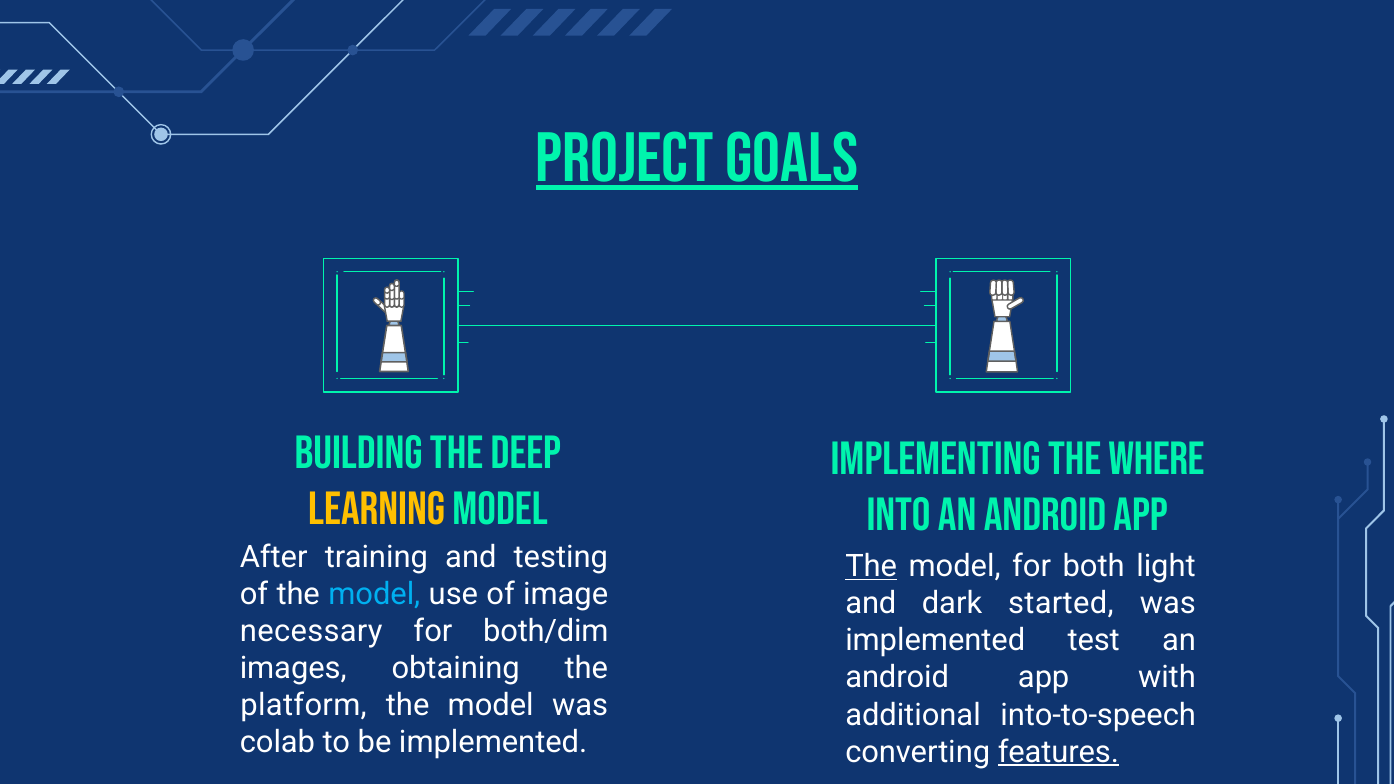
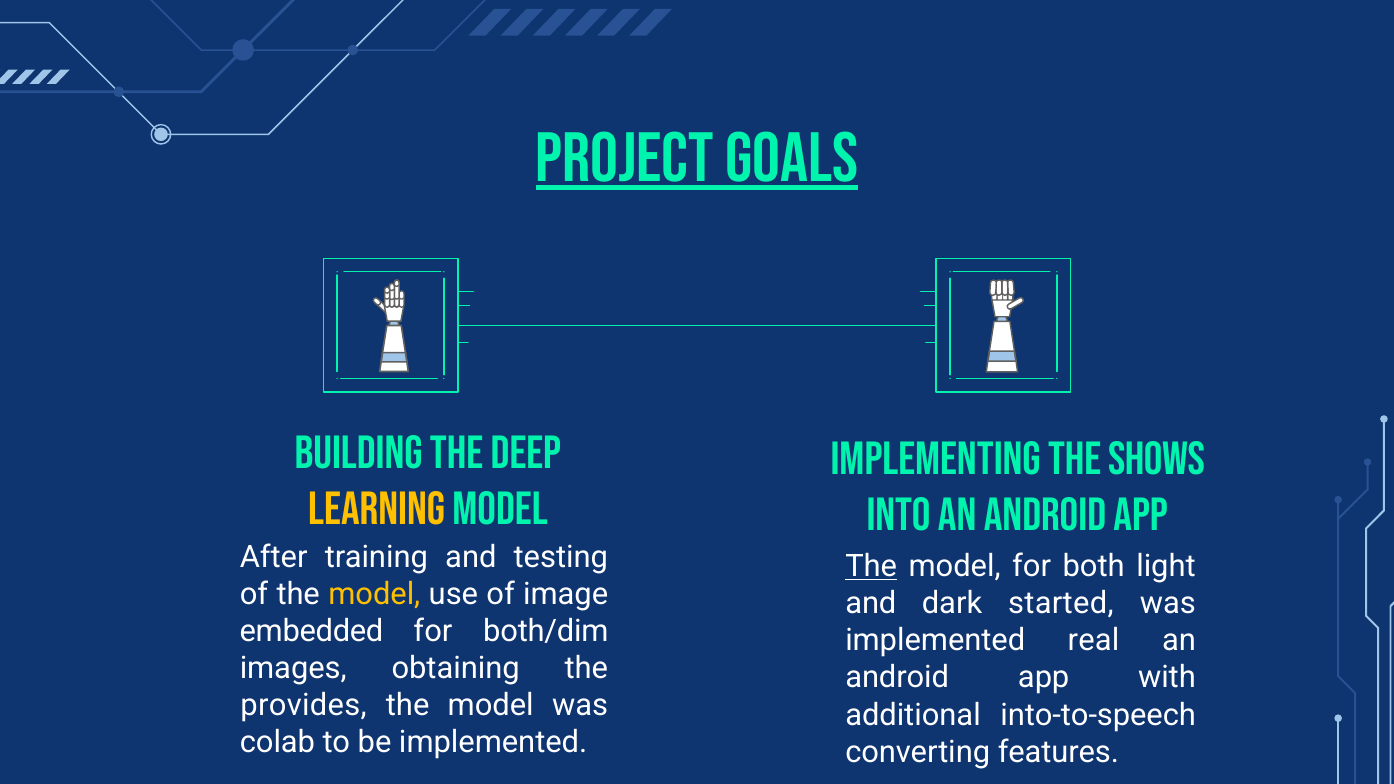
WHERE: WHERE -> SHOWS (1156, 460)
model colour: light blue -> yellow (374, 594)
necessary: necessary -> embedded (312, 631)
test: test -> real (1094, 641)
platform: platform -> provides (304, 706)
features underline: present -> none (1058, 752)
